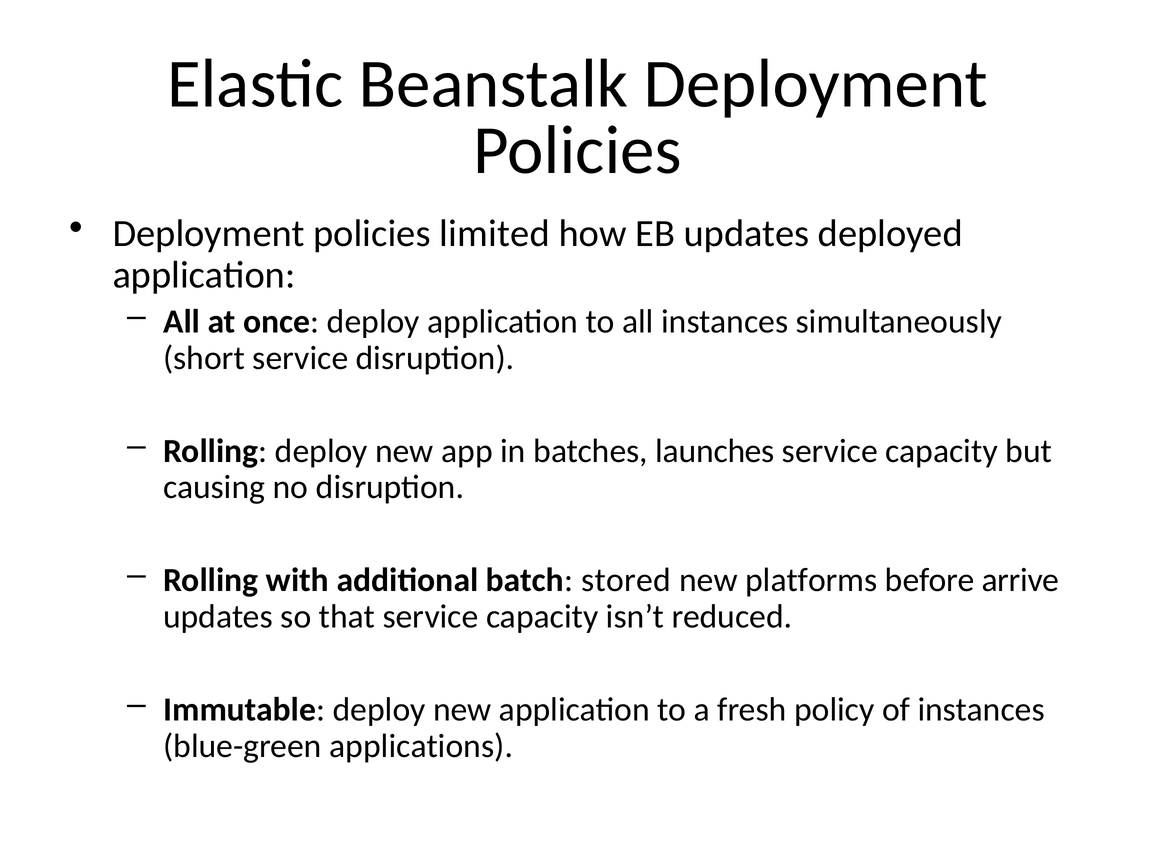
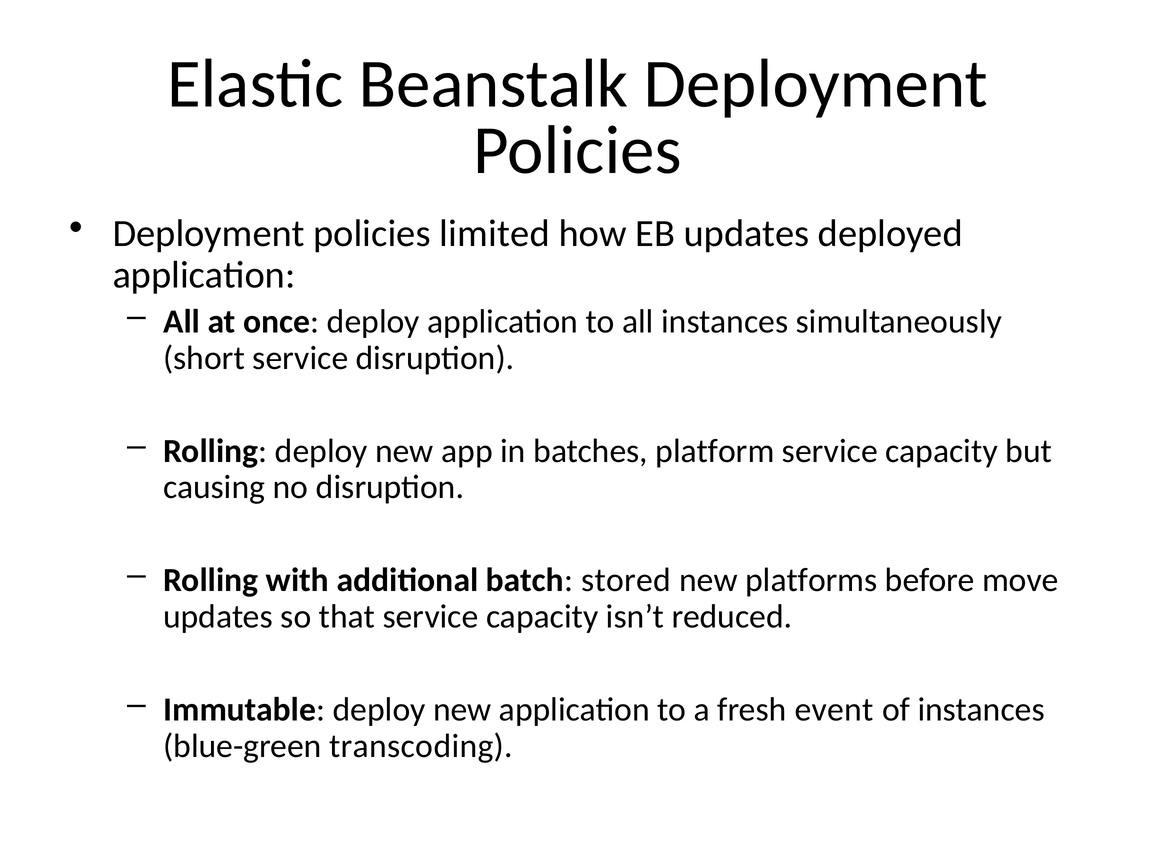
launches: launches -> platform (715, 451)
arrive: arrive -> move (1020, 580)
policy: policy -> event (834, 710)
applications: applications -> transcoding (421, 746)
